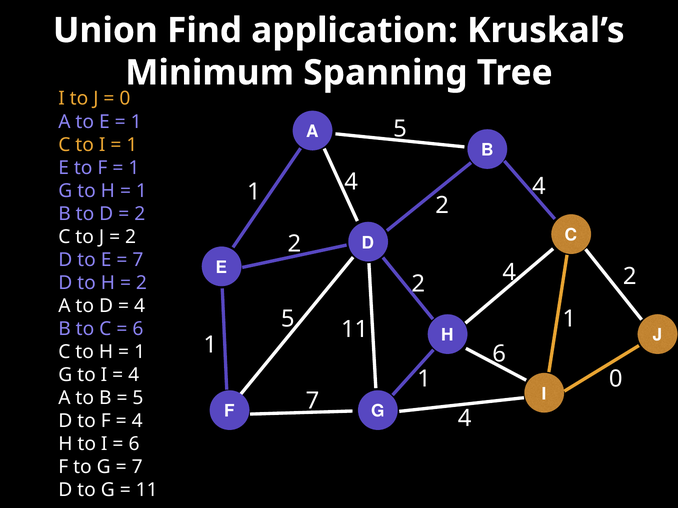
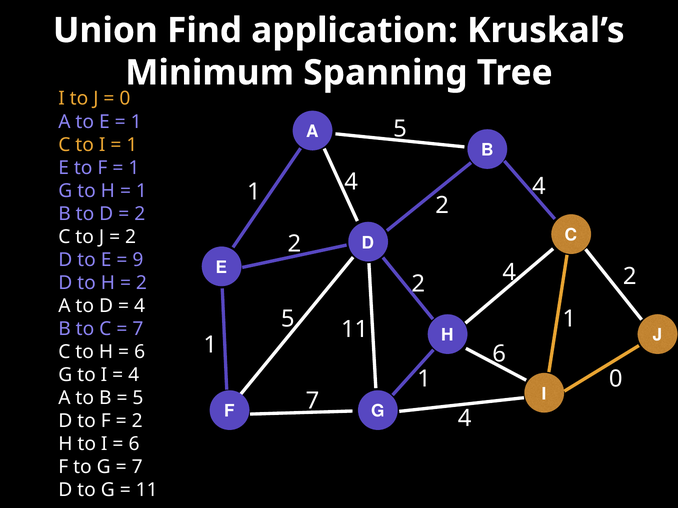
7: 7 -> 9 (138, 260)
6: 6 -> 7 (138, 329)
1: 1 -> 6 (140, 352)
4: 4 -> 2 (137, 421)
